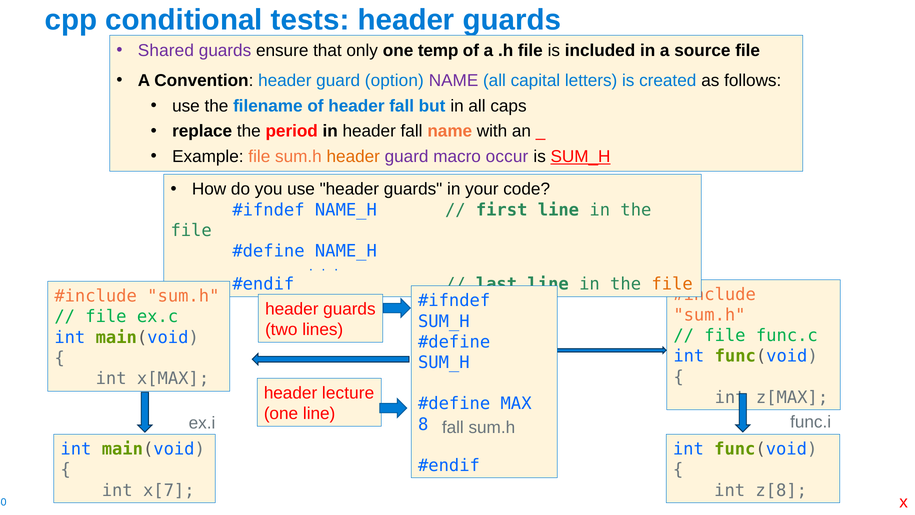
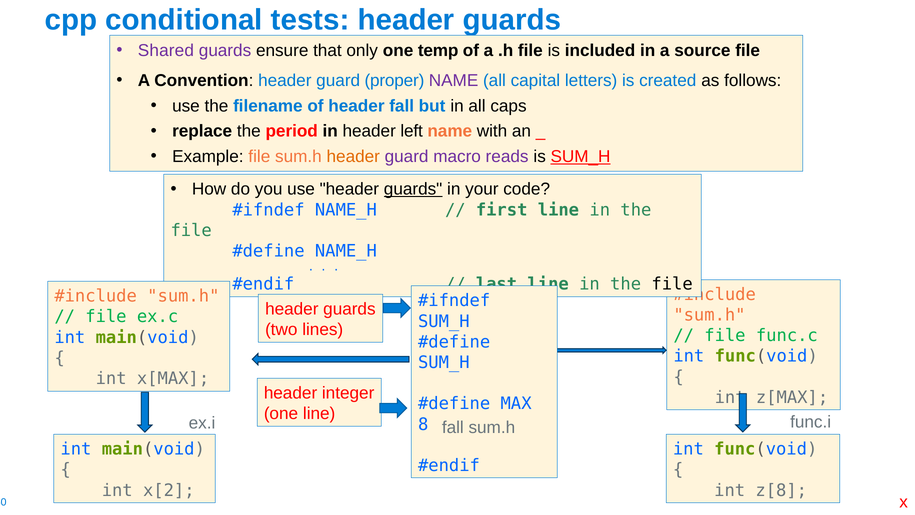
option: option -> proper (394, 81)
in header fall: fall -> left (412, 131)
occur: occur -> reads (507, 157)
guards underline: none -> present (413, 189)
file colour: orange -> black (672, 284)
lecture: lecture -> integer (348, 393)
x[7: x[7 -> x[2 (169, 490)
